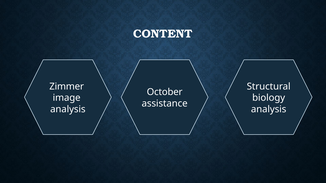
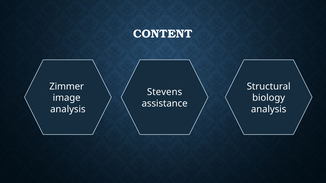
October: October -> Stevens (165, 92)
